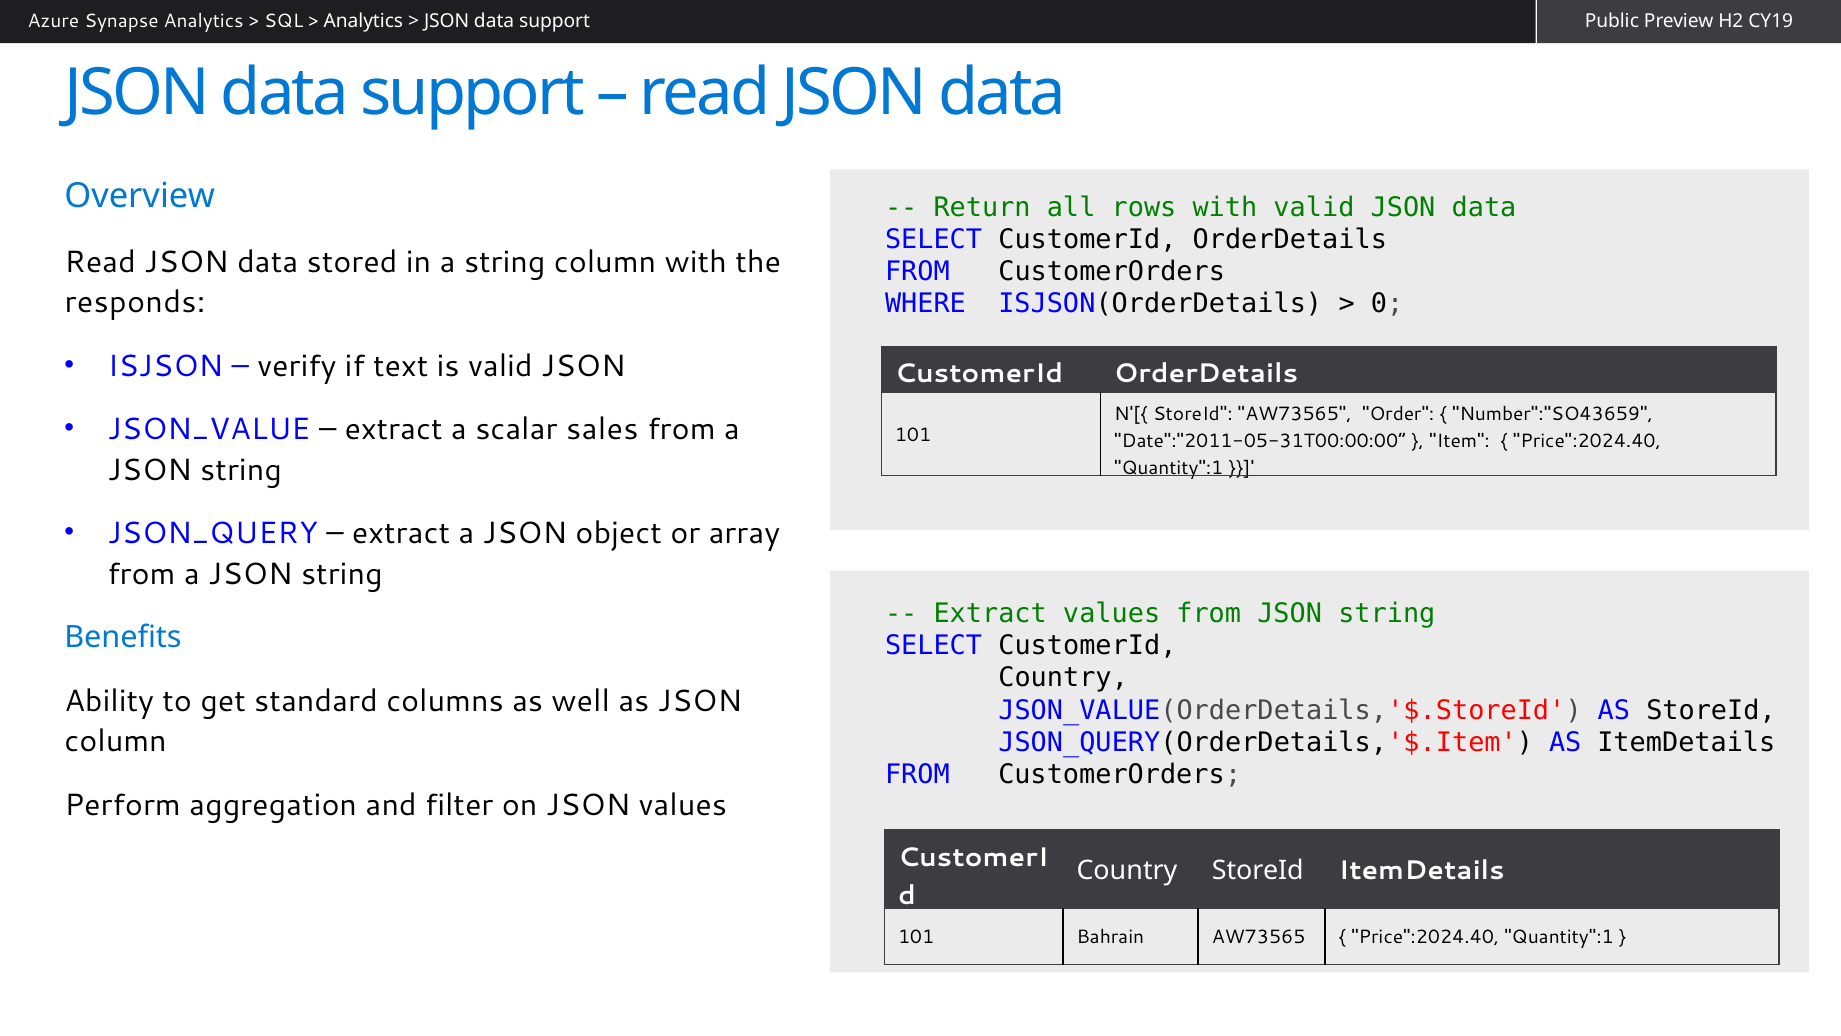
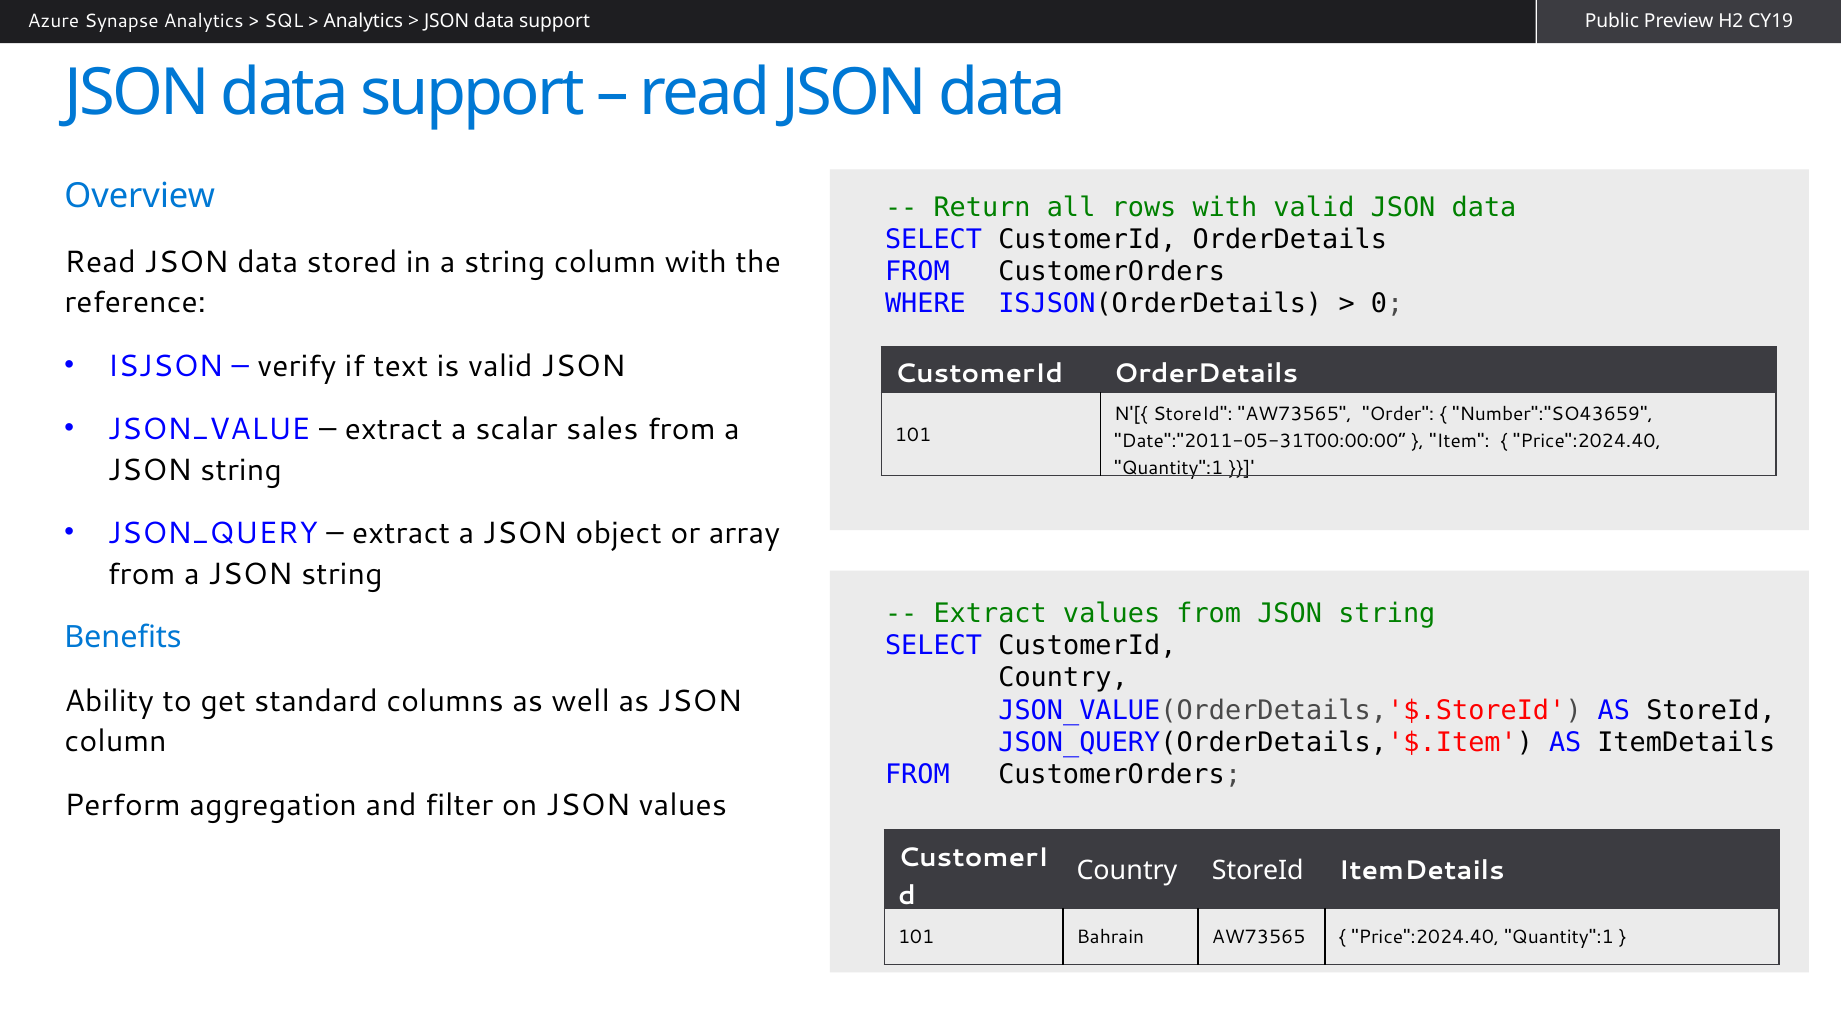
responds: responds -> reference (135, 302)
